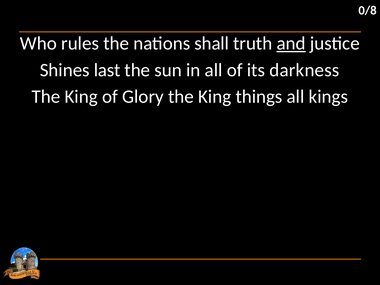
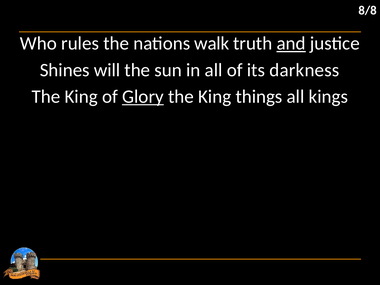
0/8: 0/8 -> 8/8 (368, 10)
shall: shall -> walk (212, 43)
last: last -> will (107, 70)
Glory underline: none -> present (143, 97)
